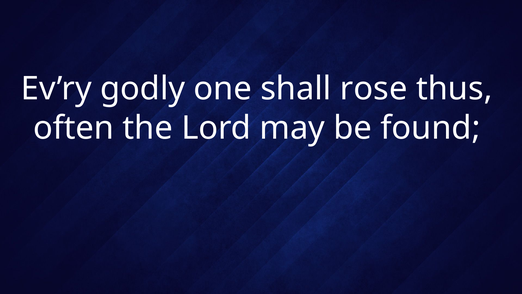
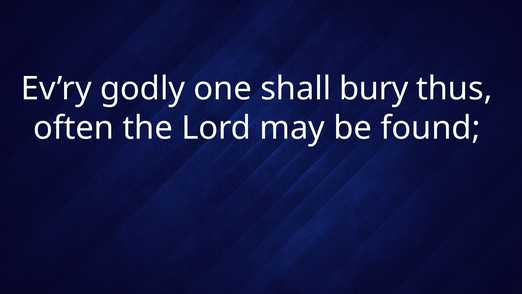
rose: rose -> bury (374, 89)
